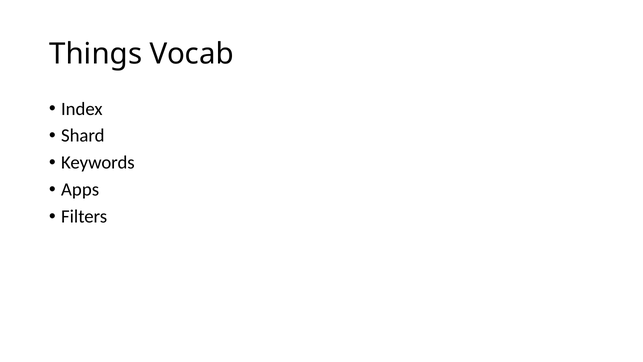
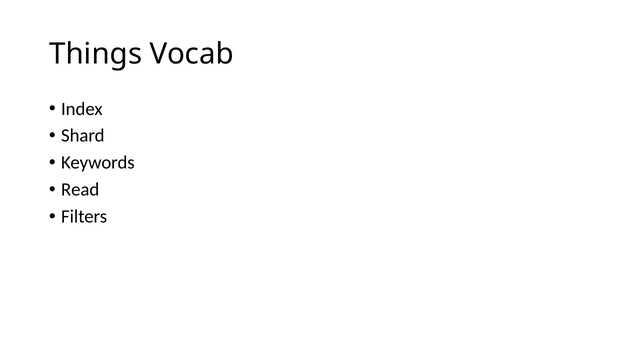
Apps: Apps -> Read (80, 190)
